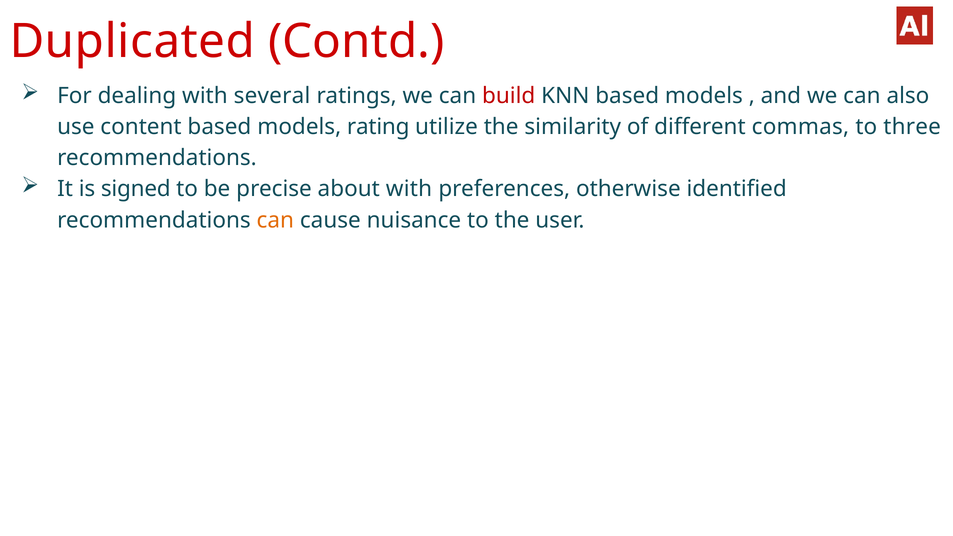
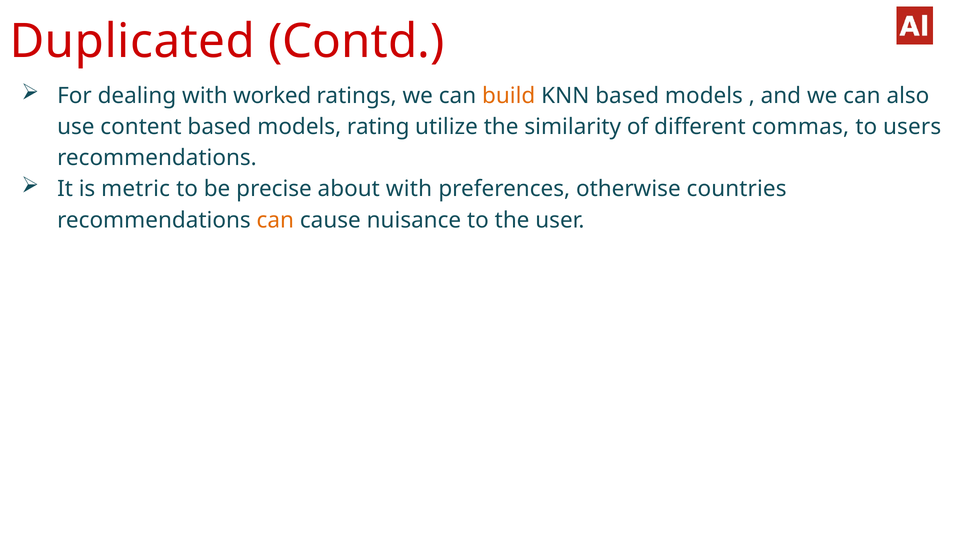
several: several -> worked (272, 96)
build colour: red -> orange (509, 96)
three: three -> users (912, 127)
signed: signed -> metric (136, 189)
identified: identified -> countries (737, 189)
